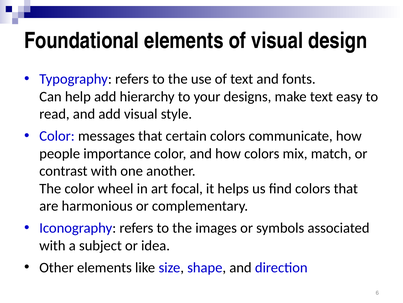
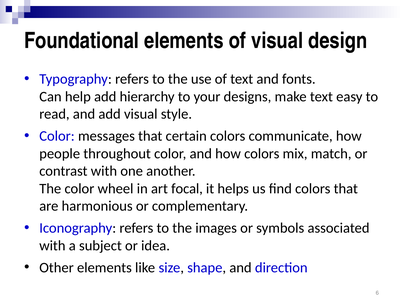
importance: importance -> throughout (117, 153)
